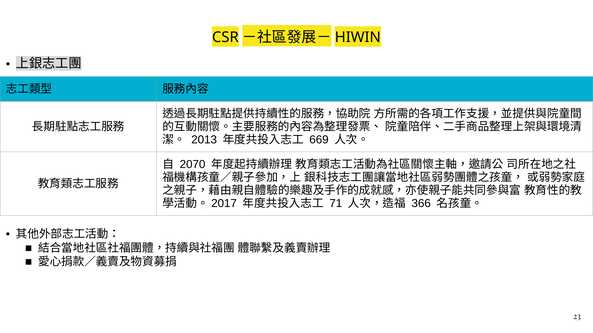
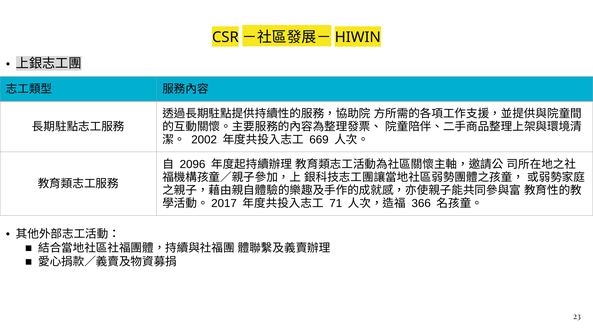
2013: 2013 -> 2002 (204, 140)
2070: 2070 -> 2096 (193, 165)
